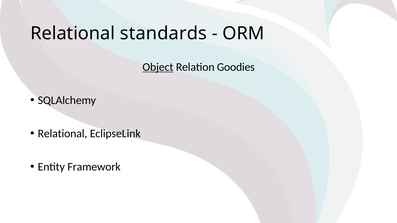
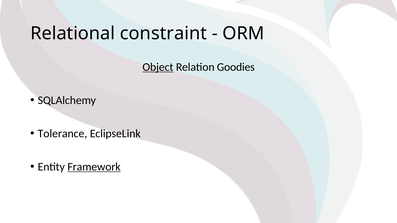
standards: standards -> constraint (163, 33)
Relational: Relational -> Tolerance (62, 134)
Framework underline: none -> present (94, 167)
